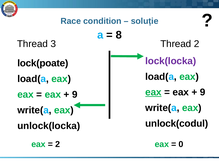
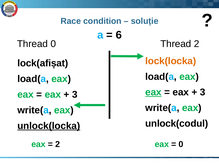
8: 8 -> 6 (119, 35)
Thread 3: 3 -> 0 (53, 44)
lock(locka colour: purple -> orange (171, 61)
lock(poate: lock(poate -> lock(afișat (43, 63)
9: 9 -> 3 (203, 92)
9: 9 -> 3 (75, 94)
unlock(locka underline: none -> present (49, 125)
